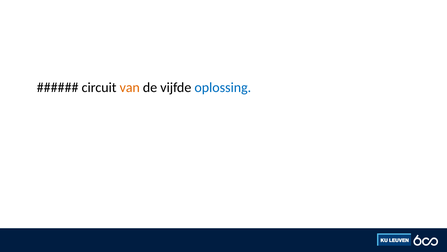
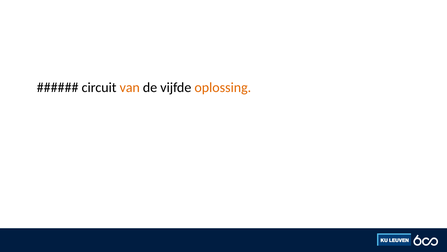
oplossing colour: blue -> orange (223, 87)
